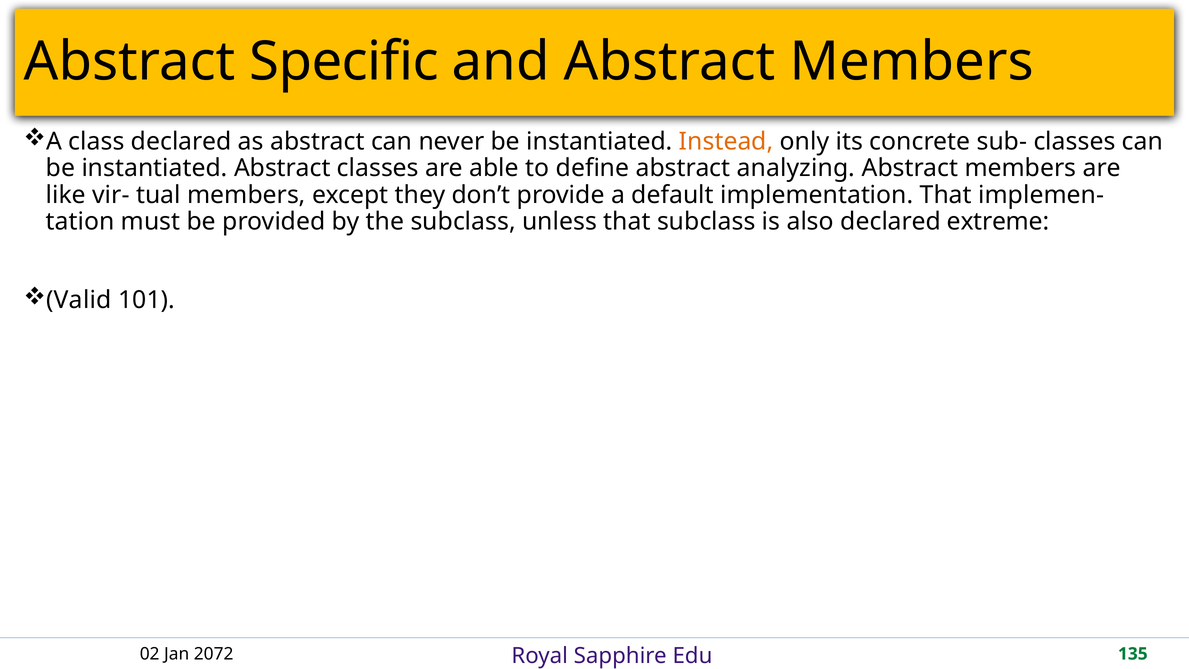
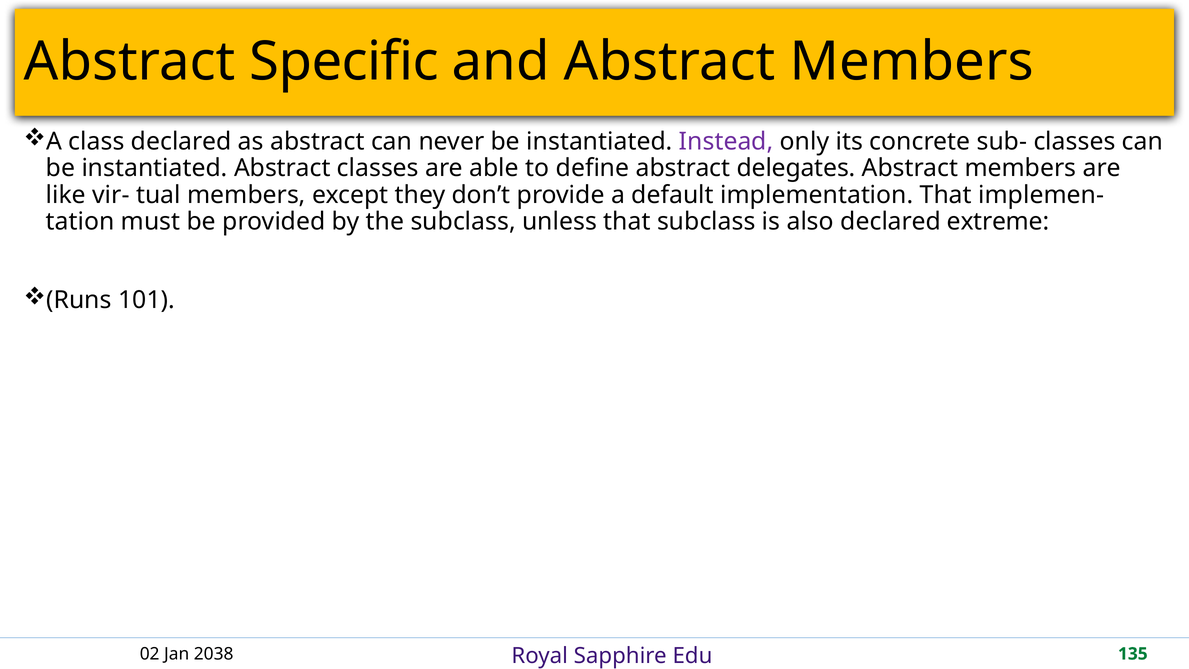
Instead colour: orange -> purple (726, 141)
analyzing: analyzing -> delegates (796, 168)
Valid: Valid -> Runs (79, 300)
2072: 2072 -> 2038 (214, 654)
